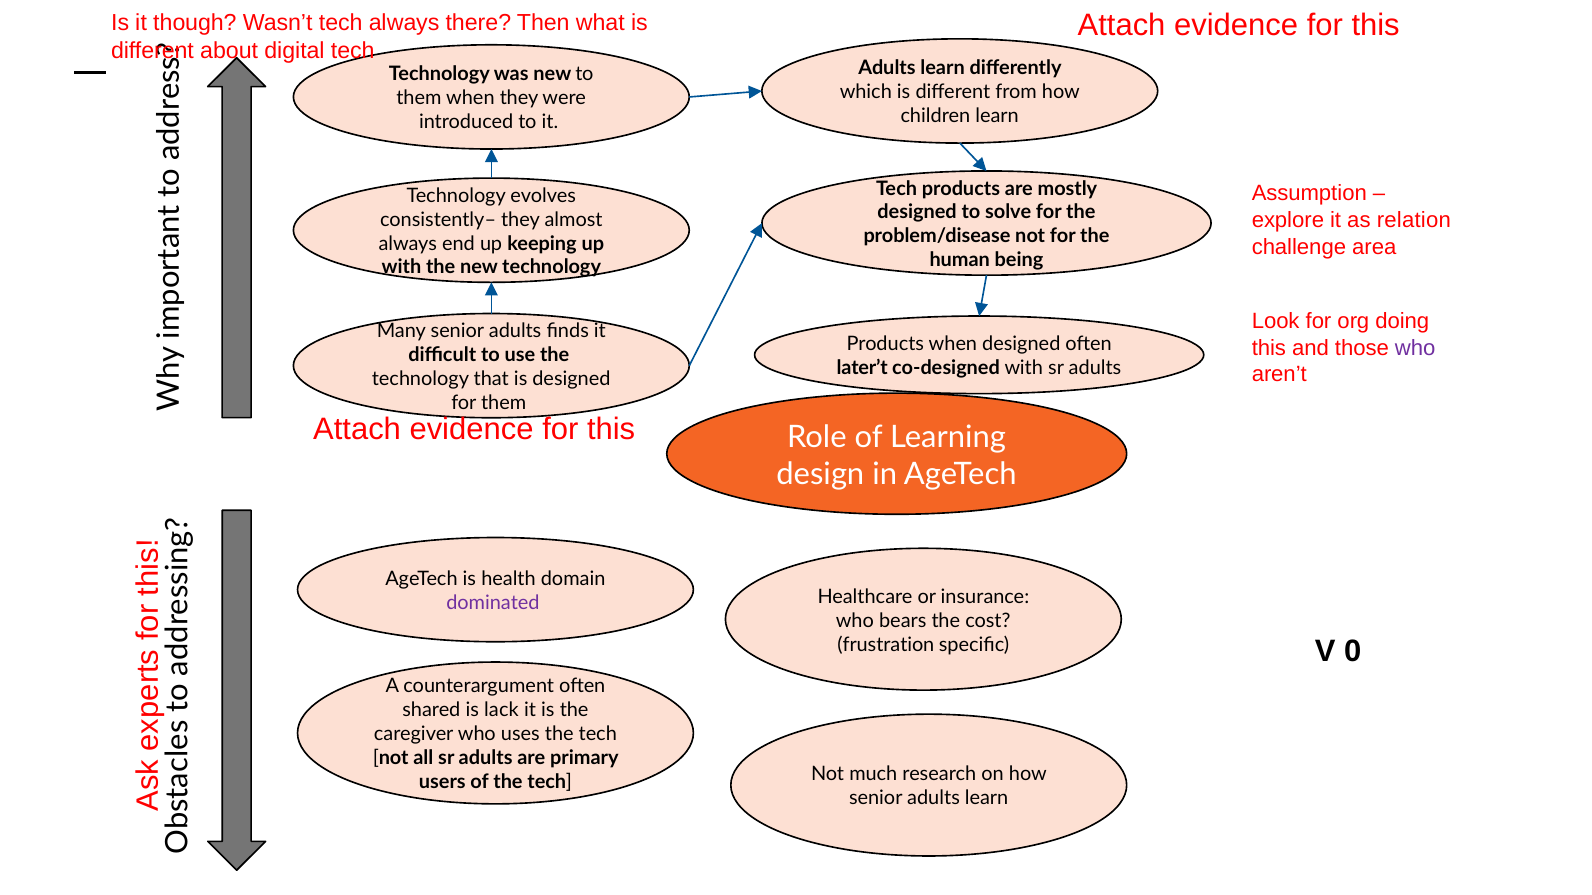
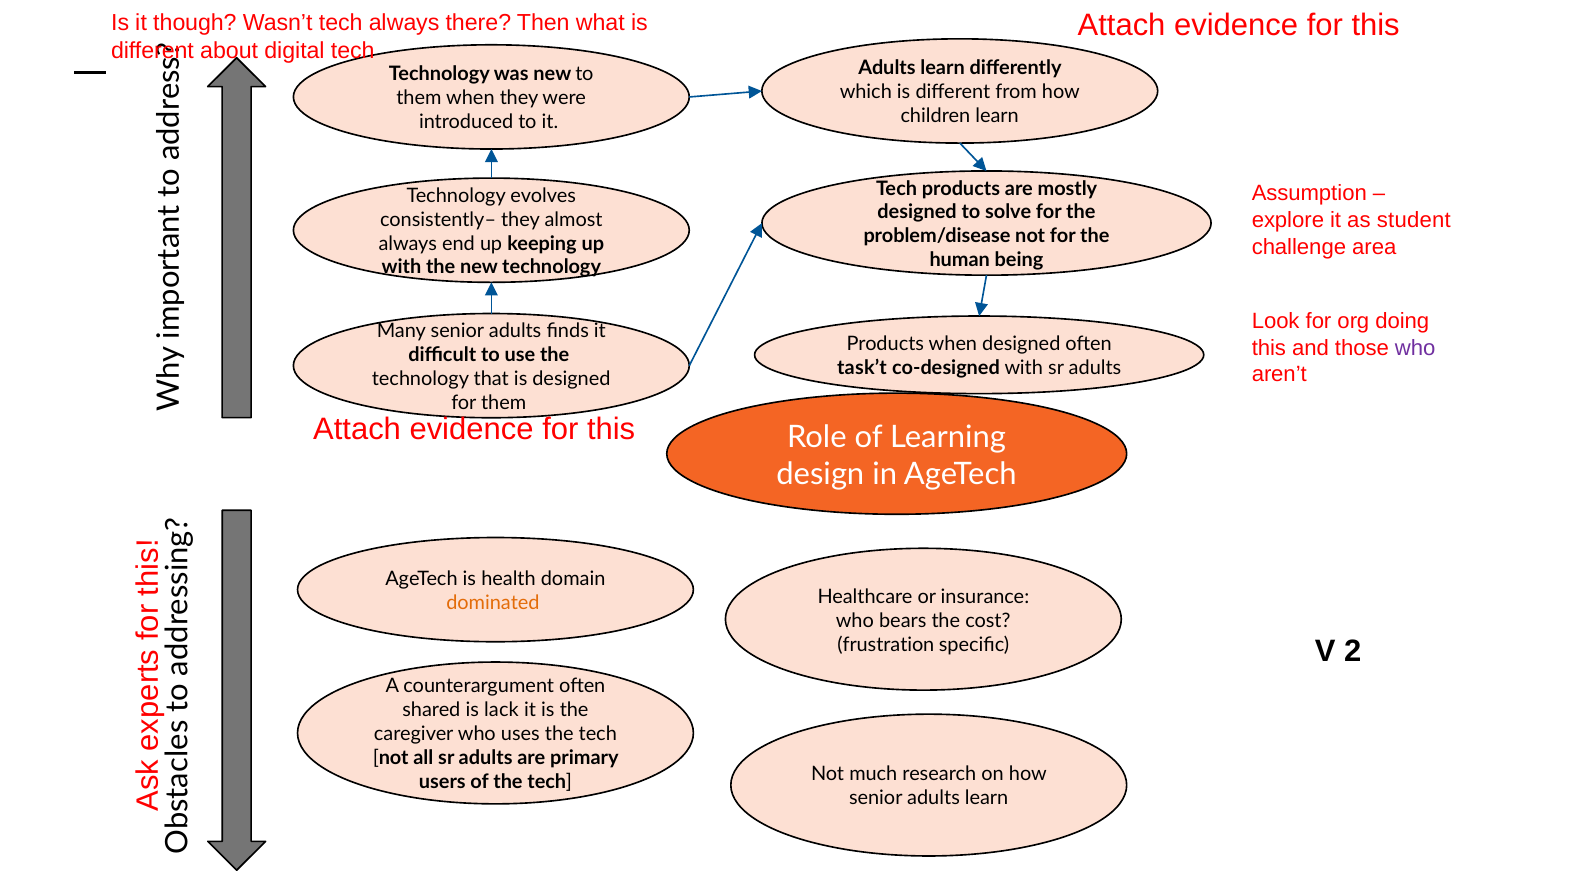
relation: relation -> student (1414, 220)
later’t: later’t -> task’t (862, 368)
dominated colour: purple -> orange (493, 603)
0: 0 -> 2 (1353, 652)
